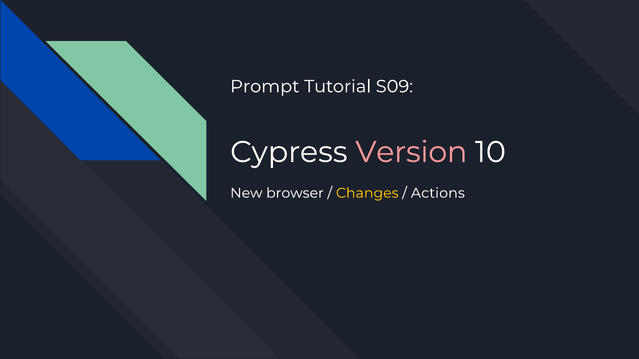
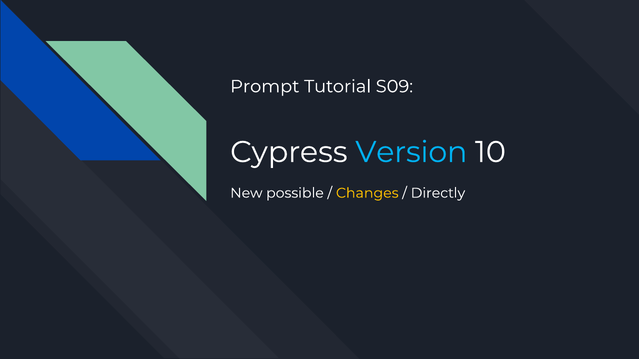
Version colour: pink -> light blue (411, 152)
browser: browser -> possible (295, 193)
Actions: Actions -> Directly (438, 193)
